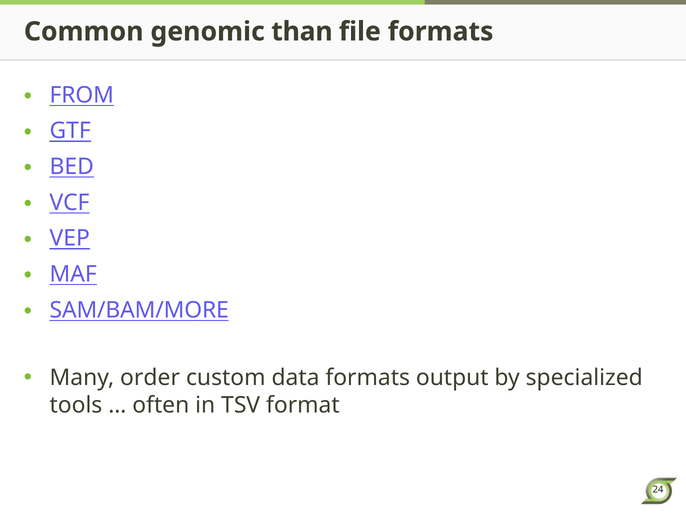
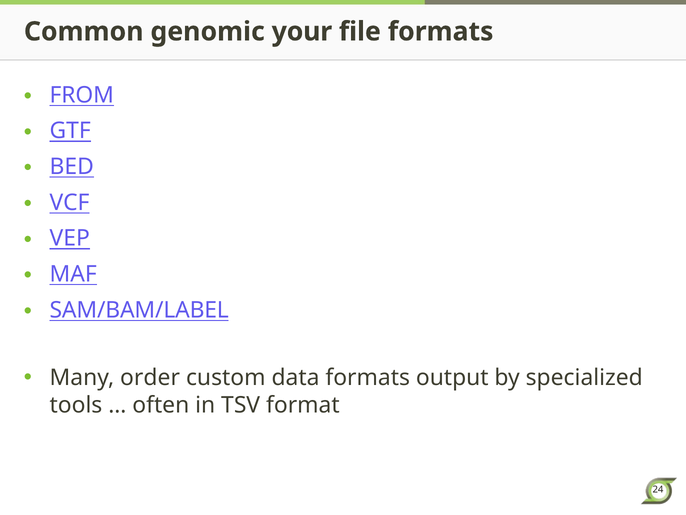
than: than -> your (302, 32)
SAM/BAM/MORE: SAM/BAM/MORE -> SAM/BAM/LABEL (139, 310)
